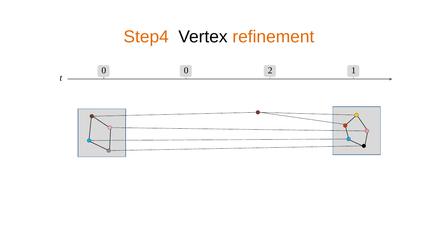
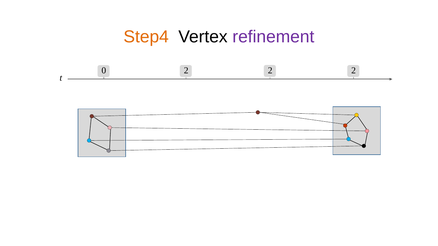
refinement colour: orange -> purple (273, 37)
0 0: 0 -> 2 (186, 71)
1: 1 -> 2 (354, 71)
